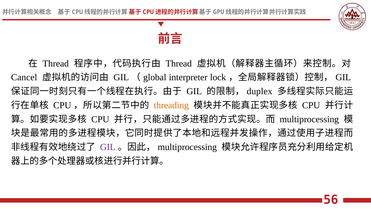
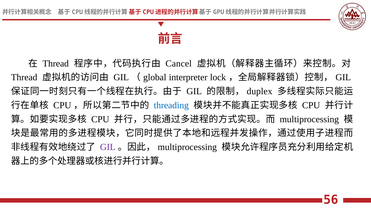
Thread: Thread -> Cancel (179, 63)
Cancel: Cancel -> Thread (24, 77)
threading colour: orange -> blue (171, 105)
